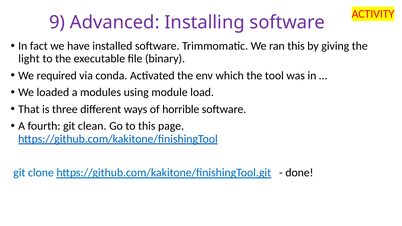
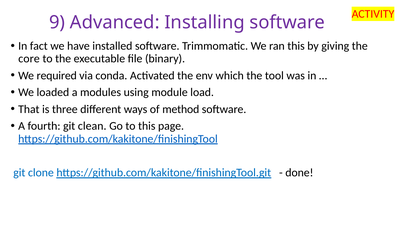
light: light -> core (29, 59)
horrible: horrible -> method (181, 109)
